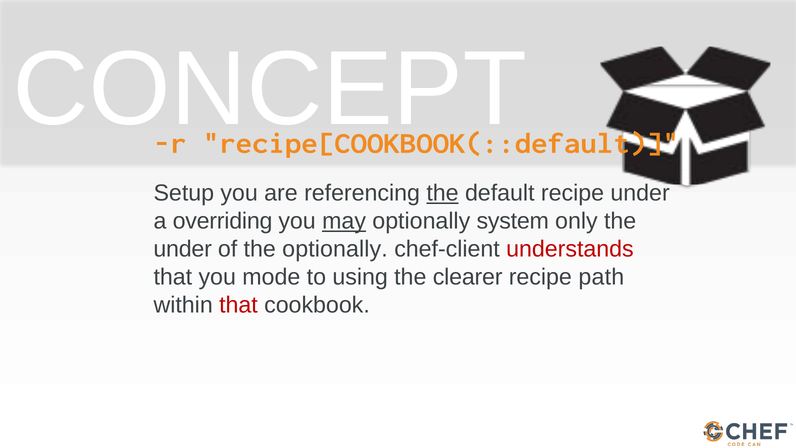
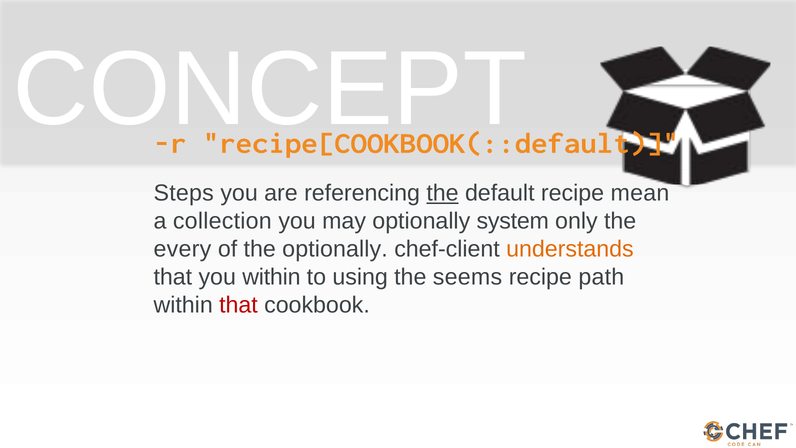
Setup: Setup -> Steps (184, 193)
recipe under: under -> mean (640, 193)
overriding: overriding -> collection (222, 221)
may underline: present -> none (344, 221)
under: under -> every (182, 249)
understands colour: red -> orange (570, 249)
you mode: mode -> within (271, 277)
clearer: clearer -> seems (467, 277)
